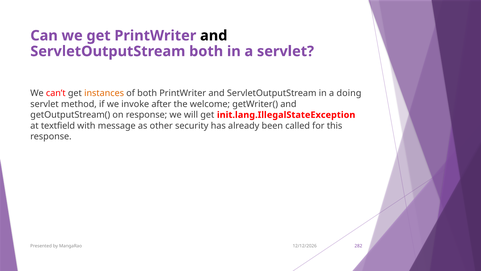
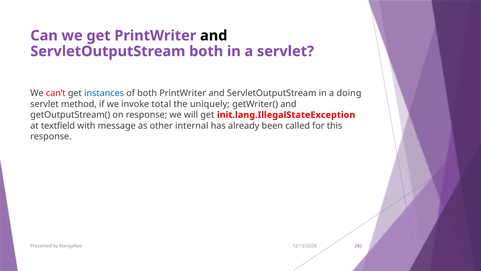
instances colour: orange -> blue (104, 93)
after: after -> total (161, 104)
welcome: welcome -> uniquely (210, 104)
security: security -> internal (192, 126)
